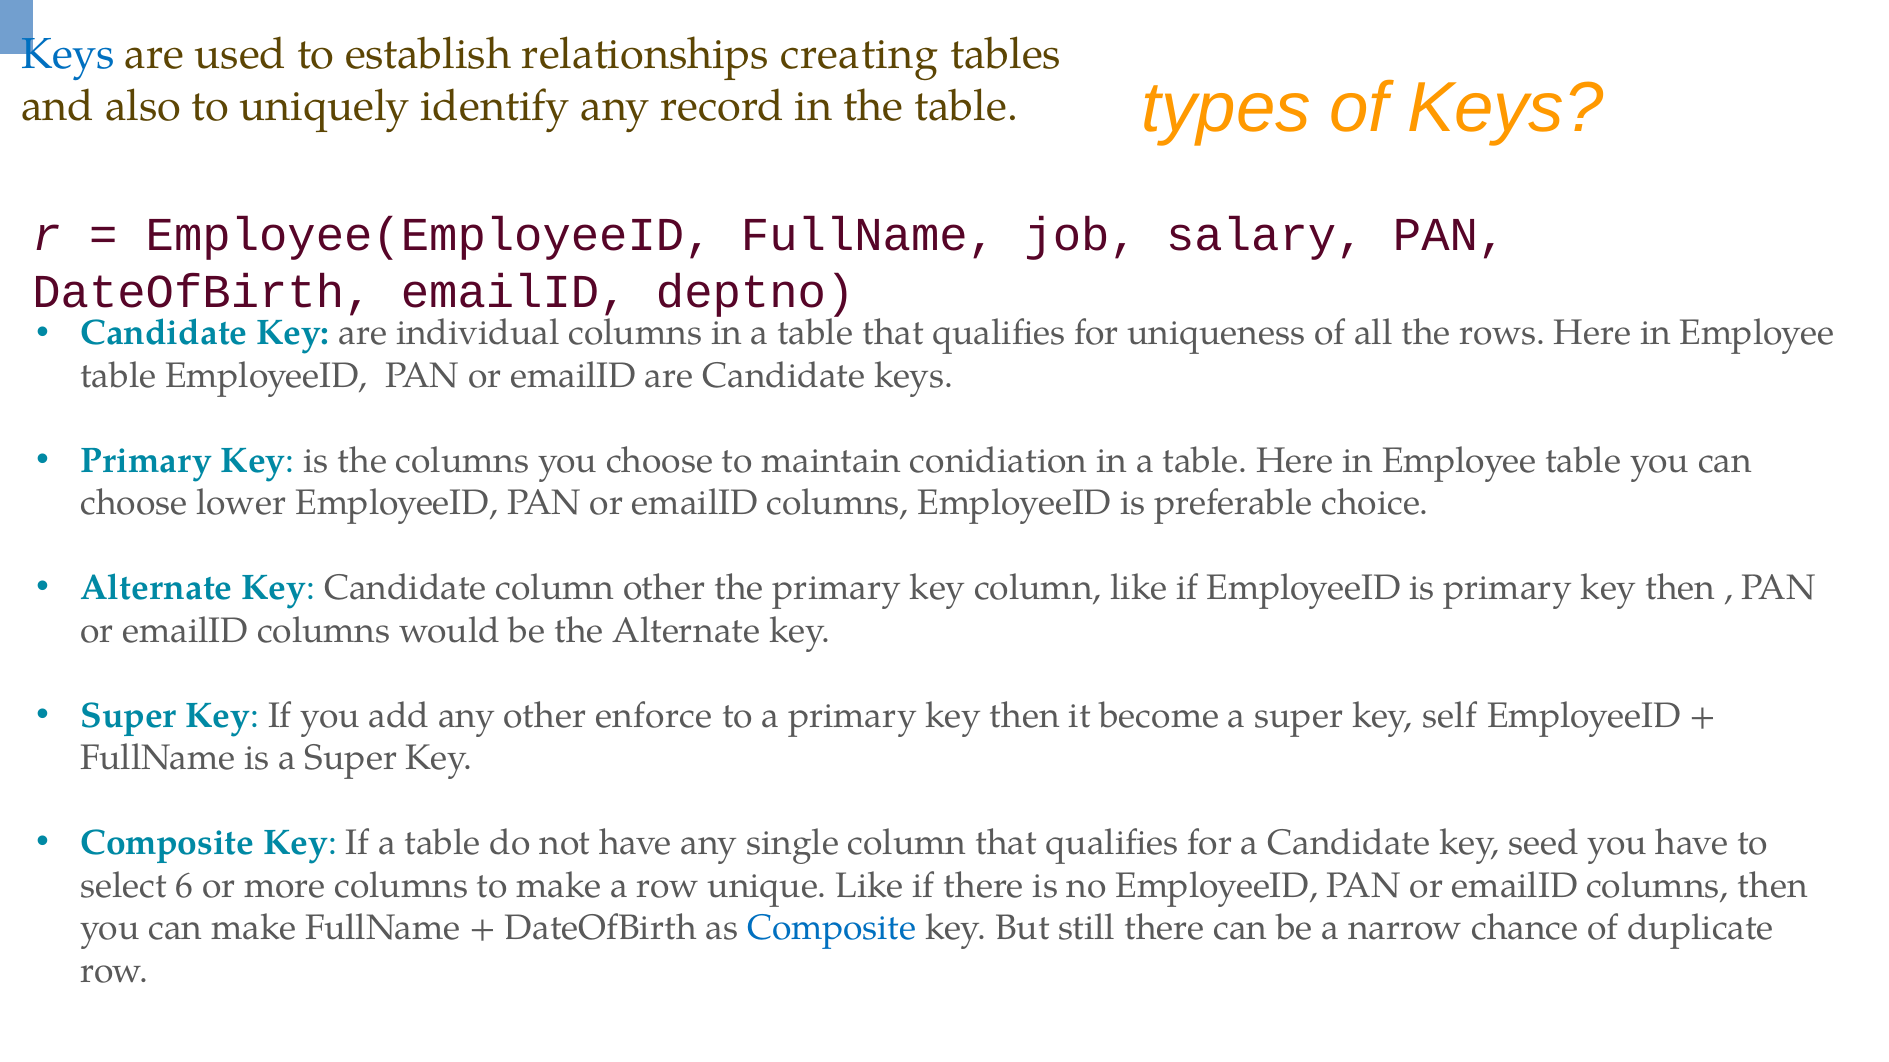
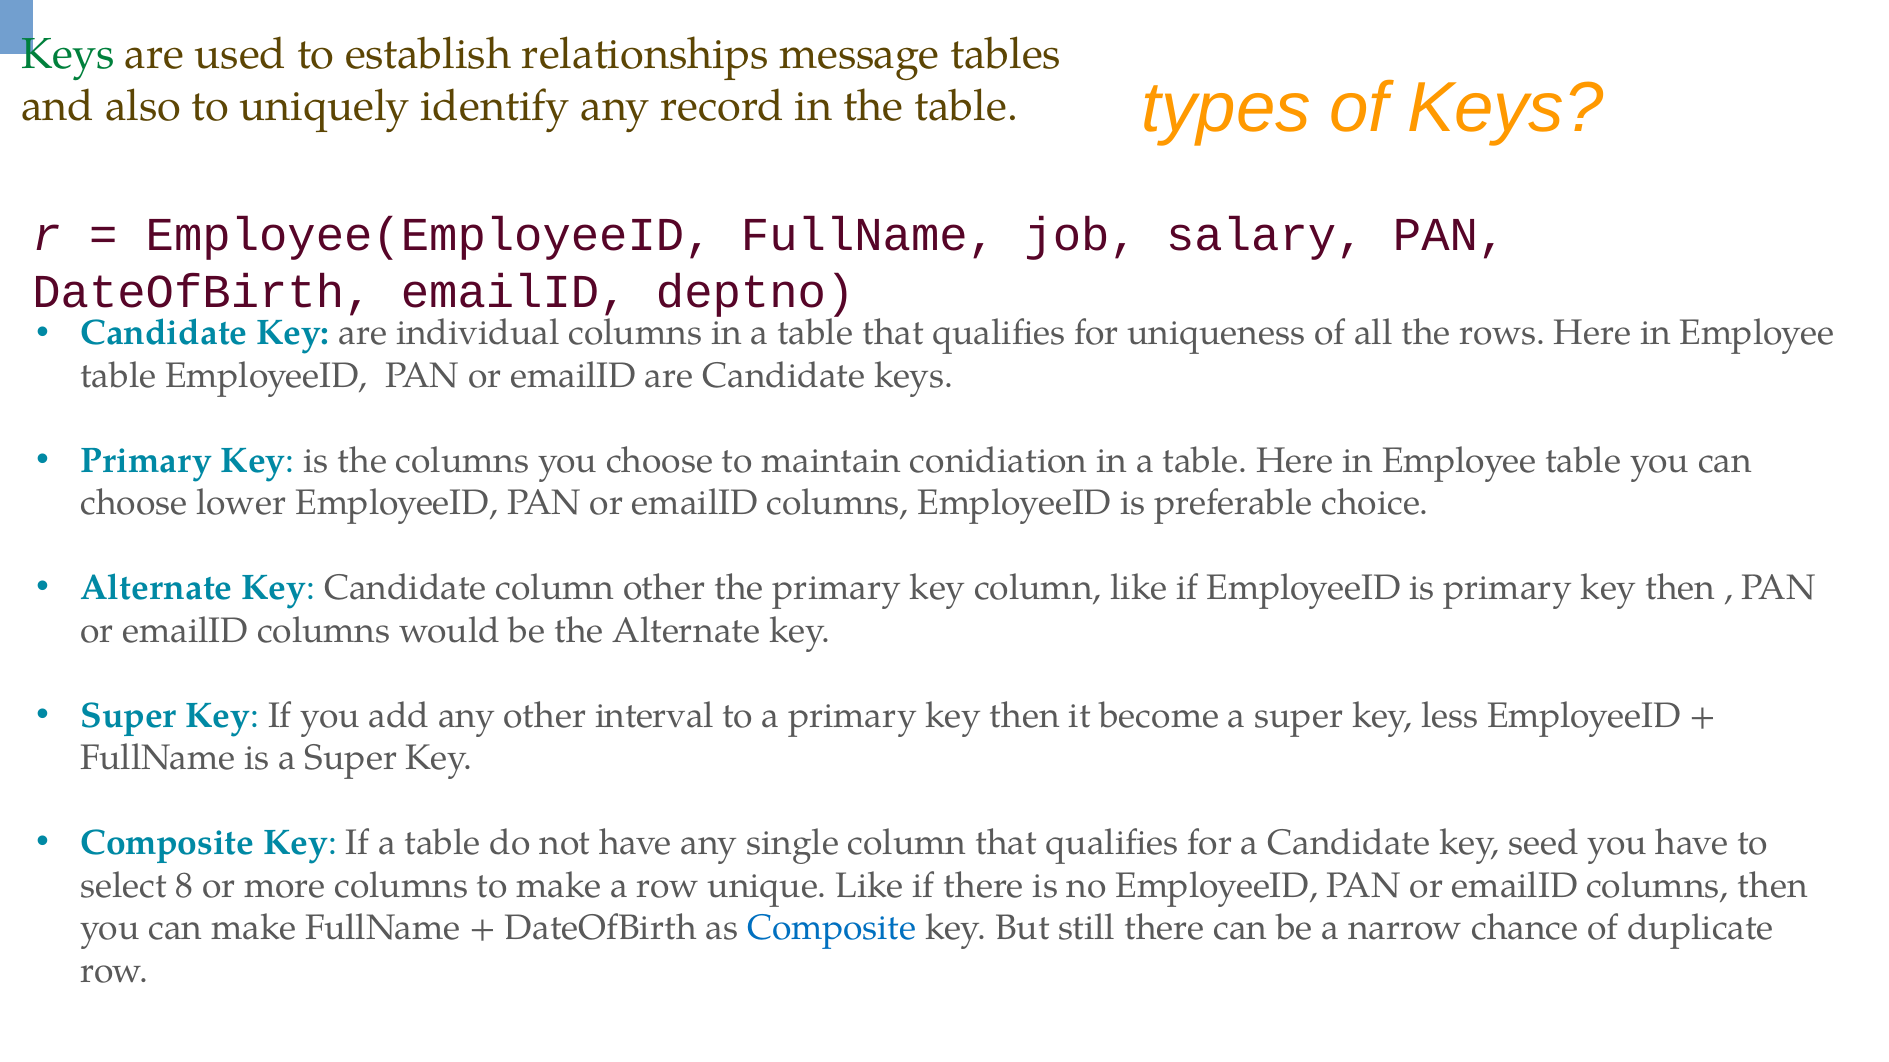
Keys colour: blue -> green (68, 54)
creating: creating -> message (860, 54)
enforce: enforce -> interval (654, 716)
self: self -> less (1450, 716)
6: 6 -> 8 (184, 886)
